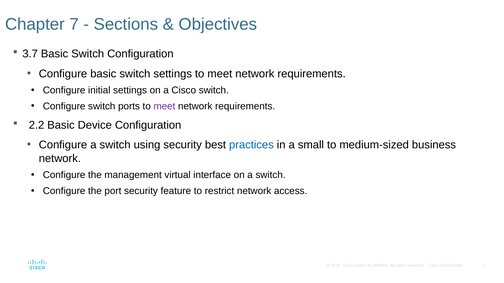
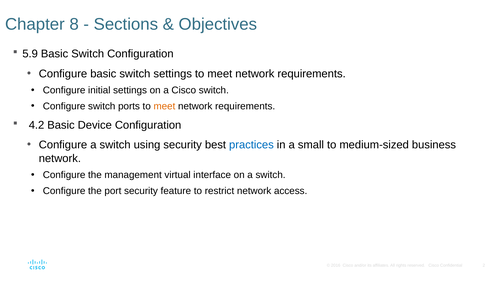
7: 7 -> 8 (74, 24)
3.7: 3.7 -> 5.9 (30, 54)
meet colour: purple -> orange (164, 106)
2.2: 2.2 -> 4.2 (37, 125)
